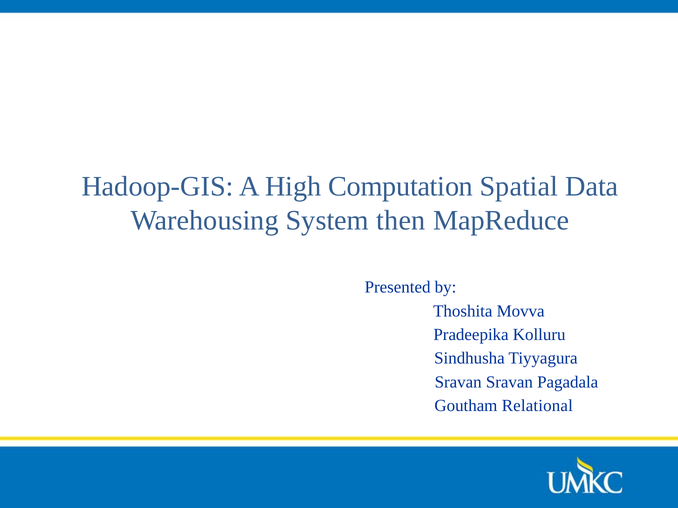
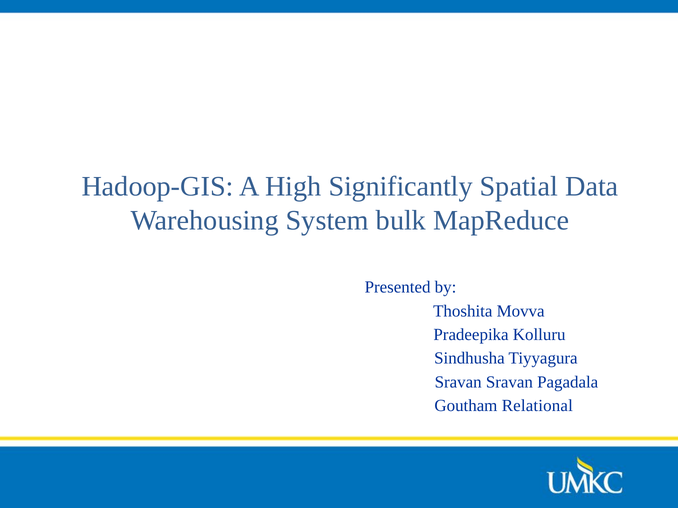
Computation: Computation -> Significantly (401, 187)
then: then -> bulk (401, 220)
